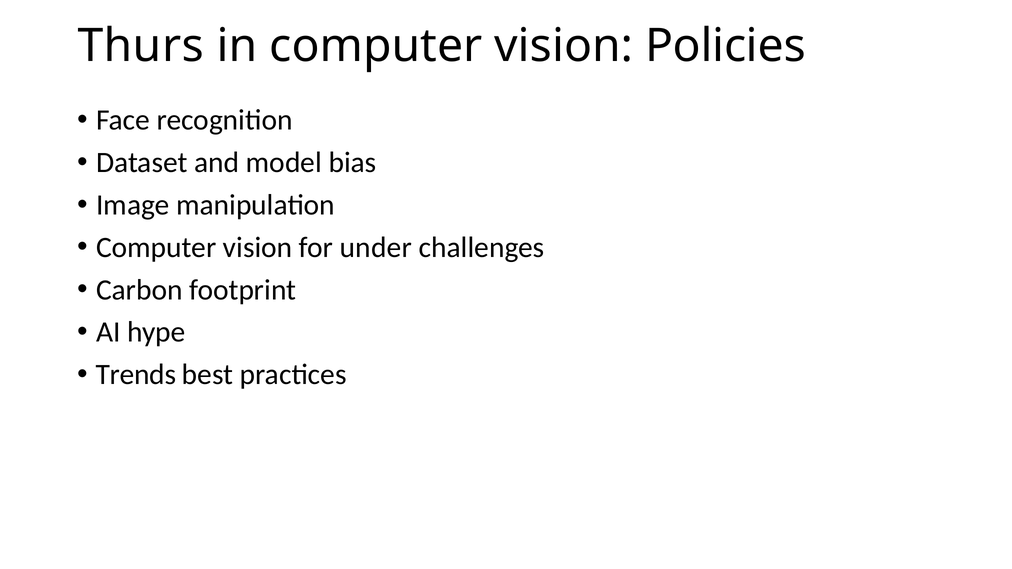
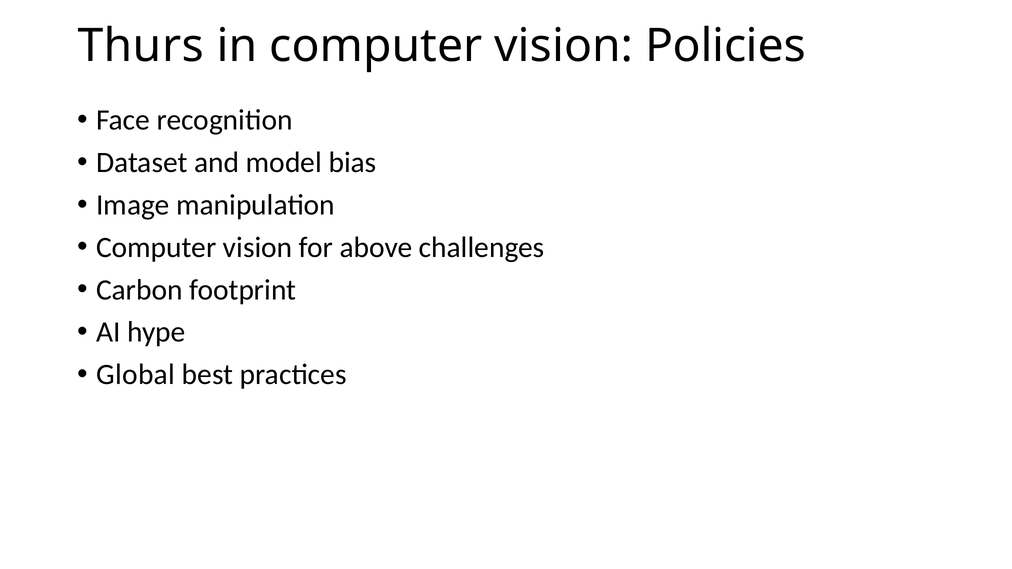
under: under -> above (376, 248)
Trends: Trends -> Global (136, 375)
